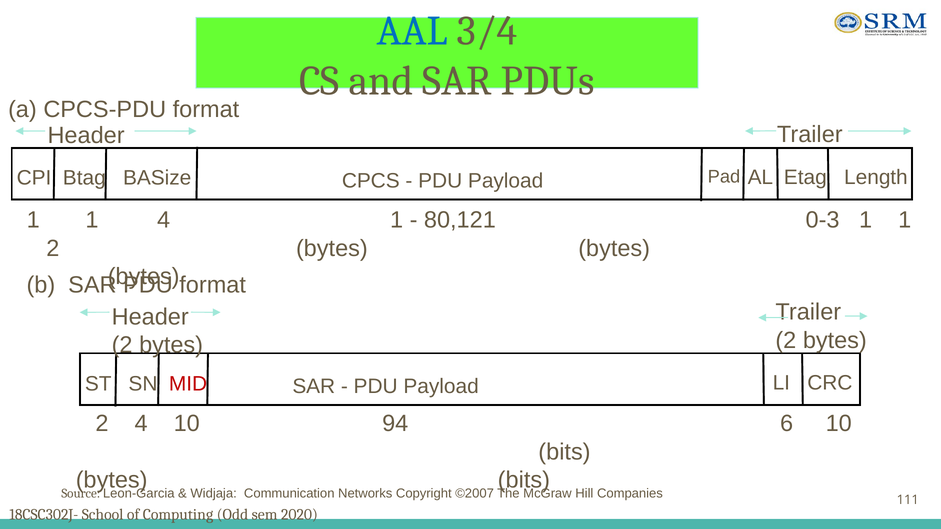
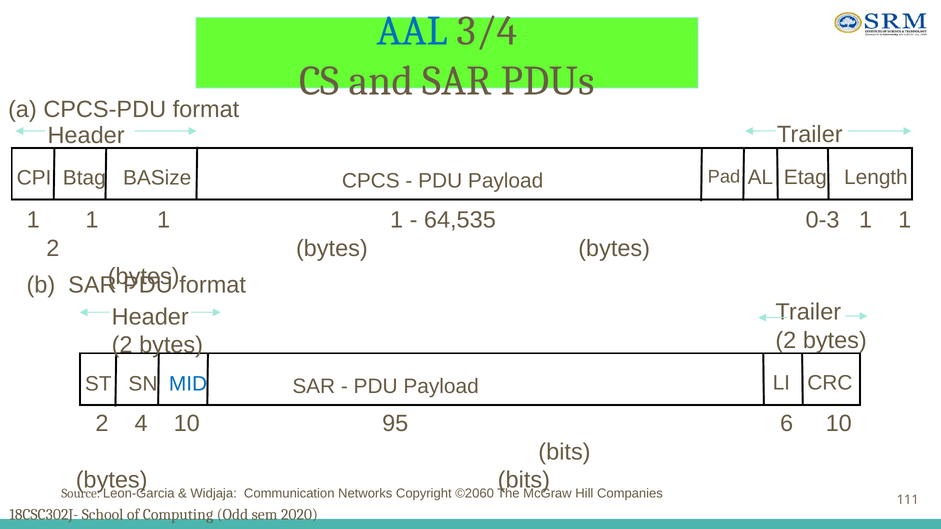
4: 4 -> 1 (164, 220)
80,121: 80,121 -> 64,535 (460, 220)
MID colour: red -> blue (188, 384)
94: 94 -> 95 (395, 424)
©2007: ©2007 -> ©2060 (475, 494)
